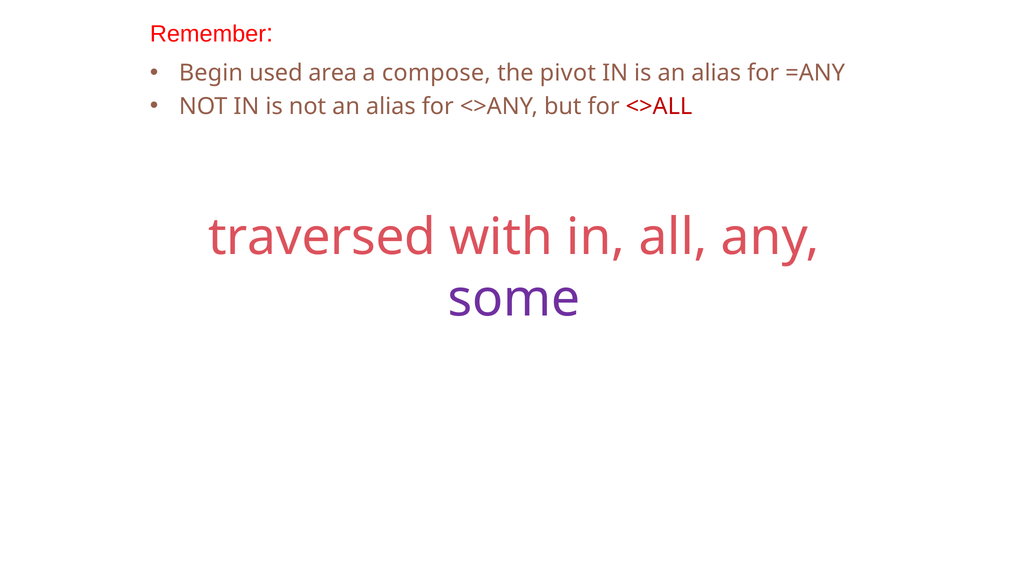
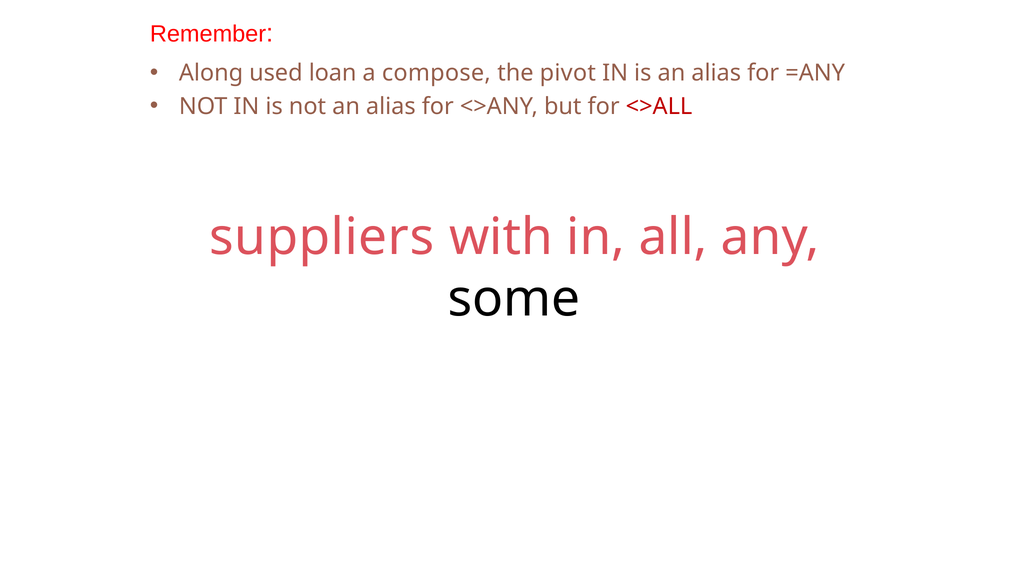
Begin: Begin -> Along (211, 73)
area: area -> loan (333, 73)
traversed: traversed -> suppliers (322, 237)
some colour: purple -> black (514, 299)
